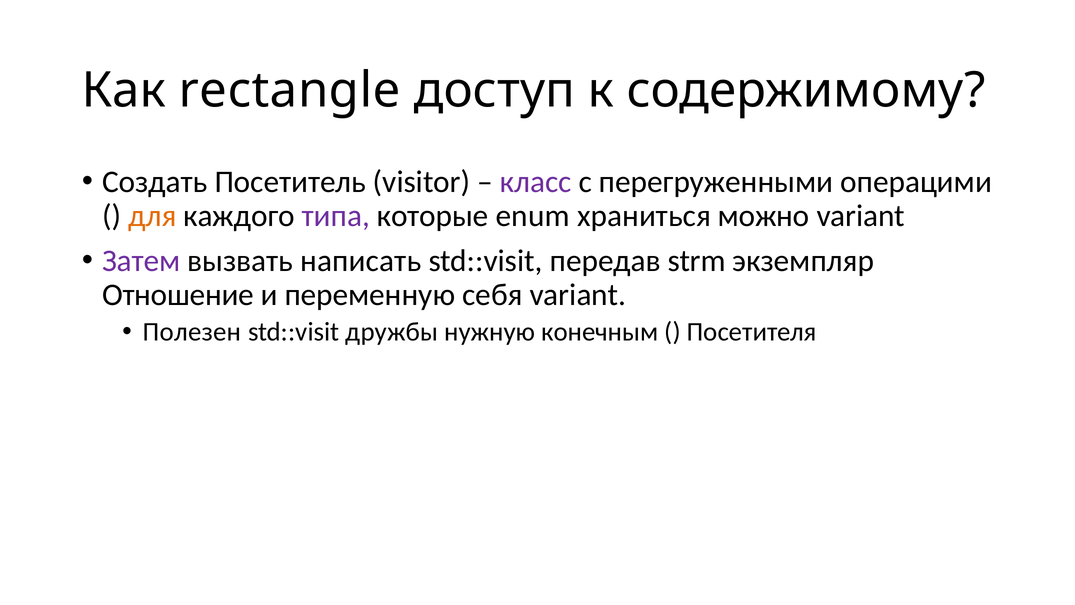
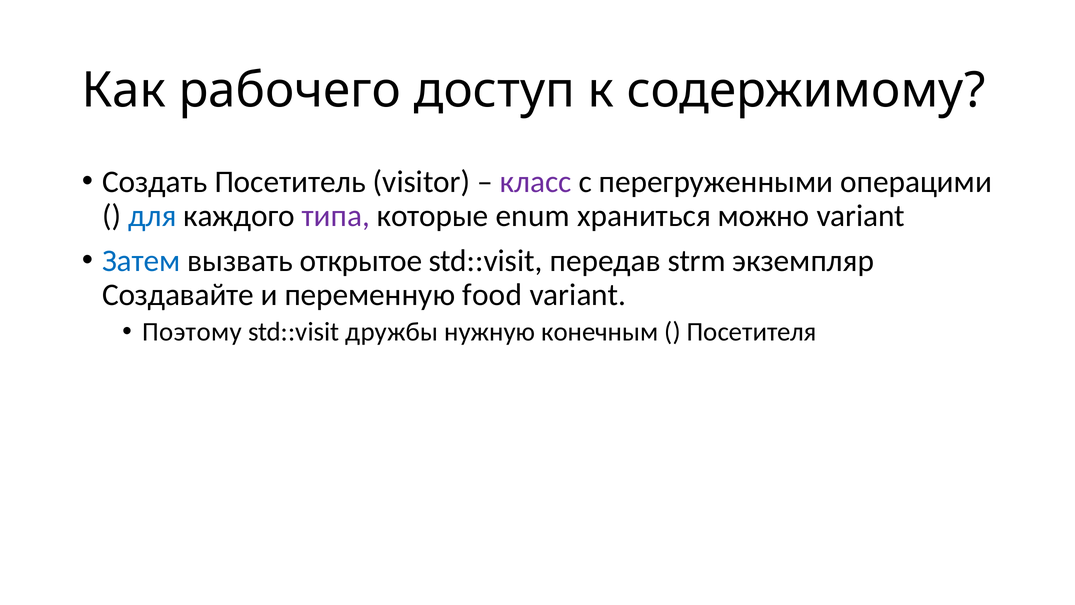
rectangle: rectangle -> рабочего (290, 90)
для colour: orange -> blue (152, 216)
Затем colour: purple -> blue (141, 261)
написать: написать -> открытое (361, 261)
Отношение: Отношение -> Создавайте (178, 295)
себя: себя -> food (492, 295)
Полезен: Полезен -> Поэтому (192, 332)
